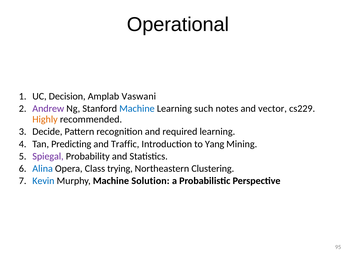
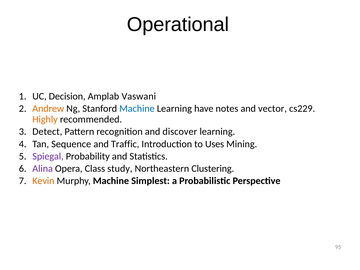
Andrew colour: purple -> orange (48, 109)
such: such -> have (204, 109)
Decide: Decide -> Detect (47, 132)
required: required -> discover (180, 132)
Predicting: Predicting -> Sequence (71, 144)
Yang: Yang -> Uses (215, 144)
Alina colour: blue -> purple (43, 169)
trying: trying -> study (120, 169)
Kevin colour: blue -> orange (43, 181)
Solution: Solution -> Simplest (151, 181)
